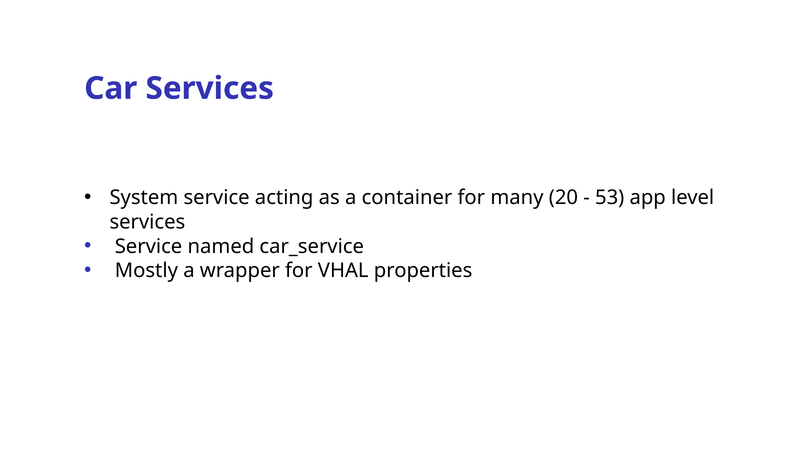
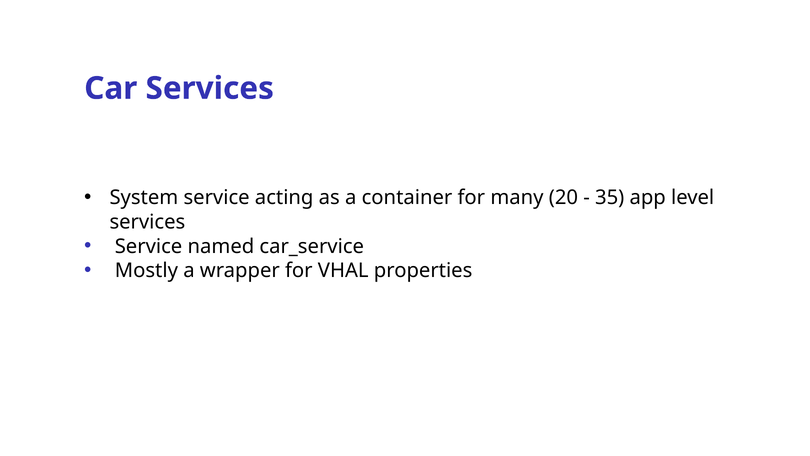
53: 53 -> 35 (610, 198)
